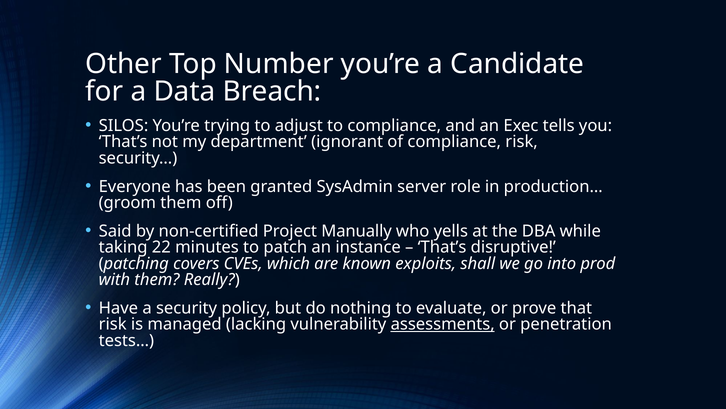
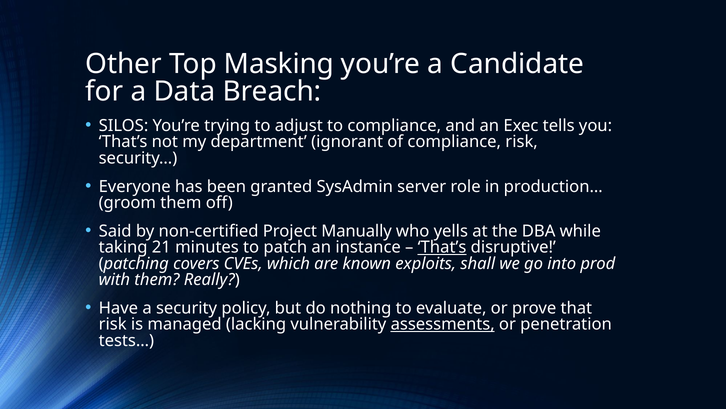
Number: Number -> Masking (279, 64)
22: 22 -> 21 (161, 247)
That’s underline: none -> present (442, 247)
